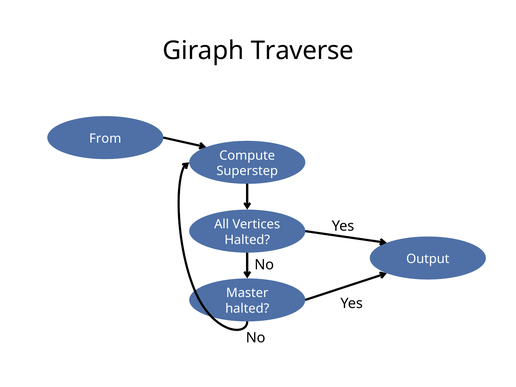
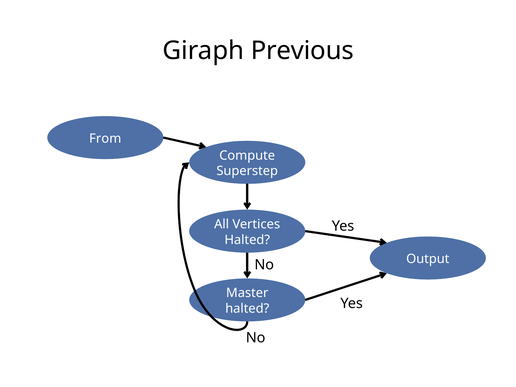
Traverse: Traverse -> Previous (302, 51)
